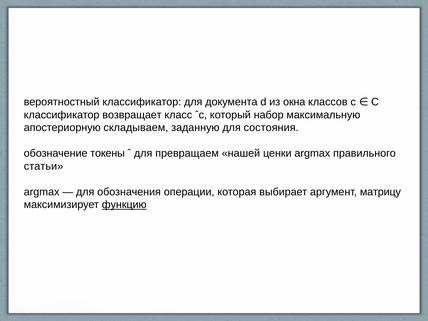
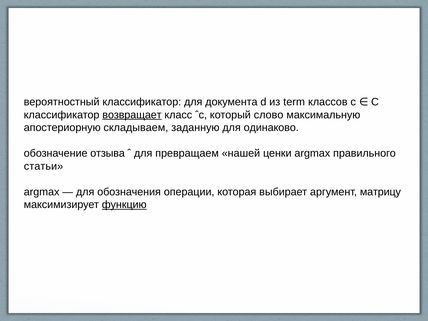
окна: окна -> term (294, 102)
возвращает underline: none -> present (132, 115)
набор: набор -> слово (269, 115)
состояния: состояния -> одинаково (271, 128)
токены: токены -> отзыва (108, 153)
